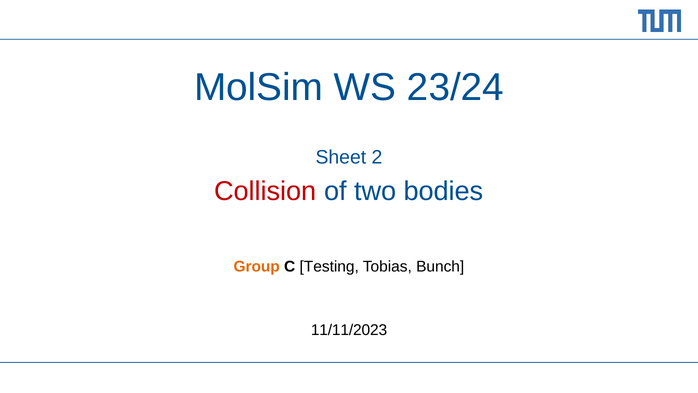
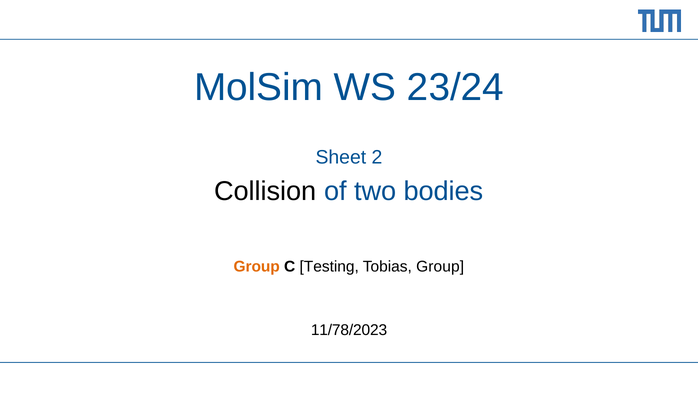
Collision colour: red -> black (265, 191)
Tobias Bunch: Bunch -> Group (440, 267)
11/11/2023: 11/11/2023 -> 11/78/2023 (349, 330)
